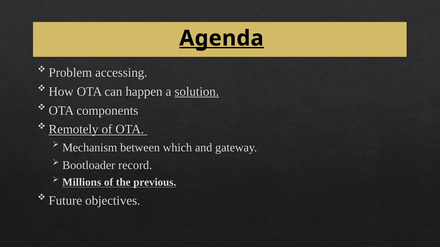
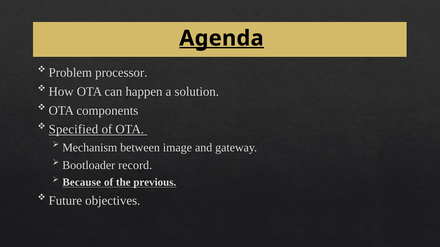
accessing: accessing -> processor (121, 73)
solution underline: present -> none (197, 92)
Remotely: Remotely -> Specified (73, 130)
which: which -> image (177, 148)
Millions: Millions -> Because (82, 183)
